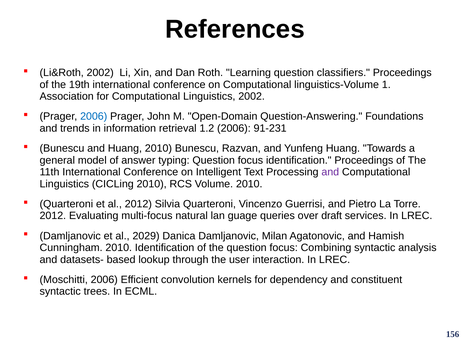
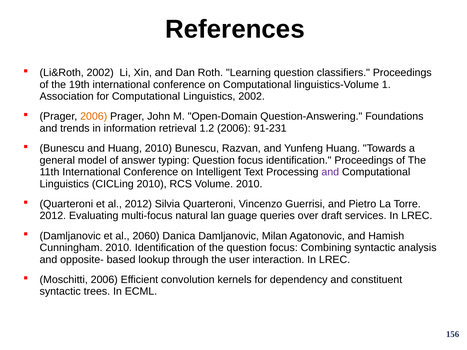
2006 colour: blue -> orange (94, 117)
2029: 2029 -> 2060 (146, 236)
datasets-: datasets- -> opposite- (82, 260)
